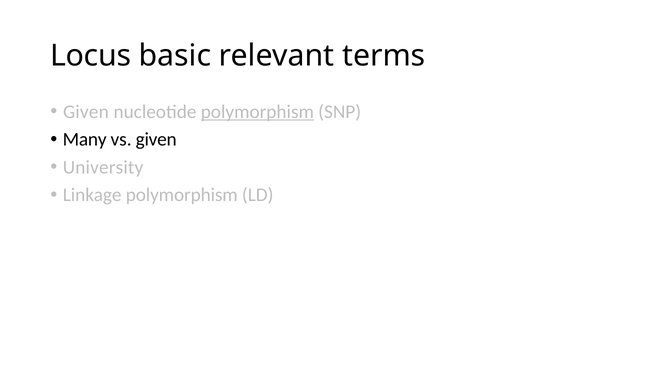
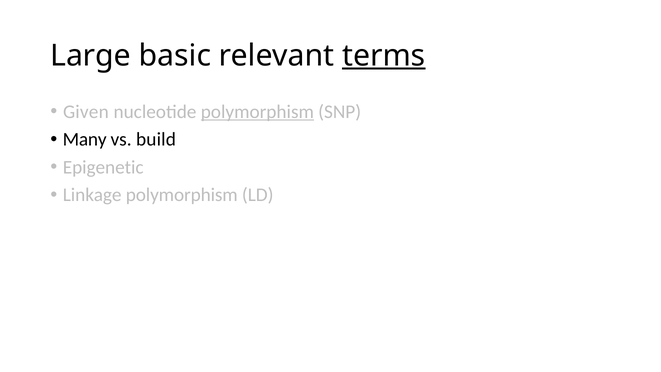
Locus: Locus -> Large (91, 56)
terms underline: none -> present (384, 56)
vs given: given -> build (156, 139)
University: University -> Epigenetic (103, 167)
